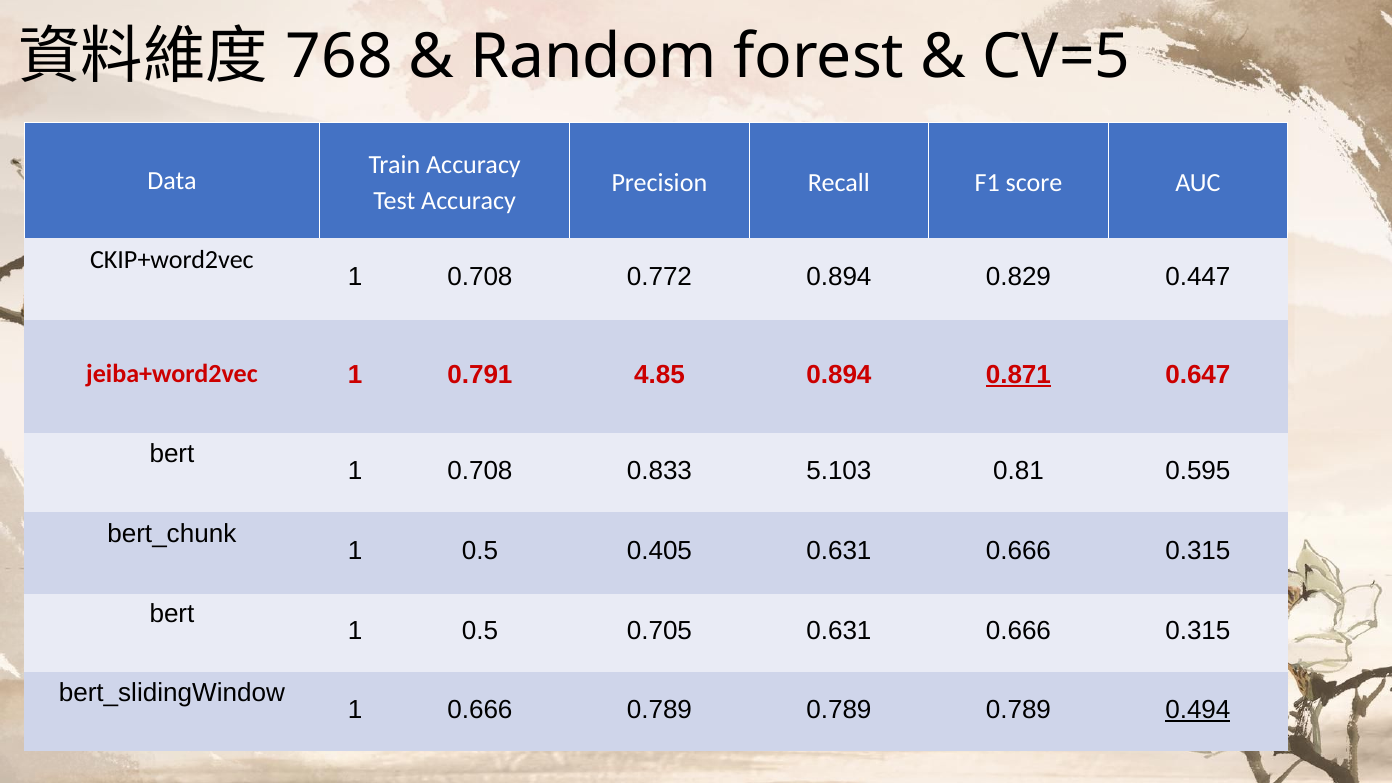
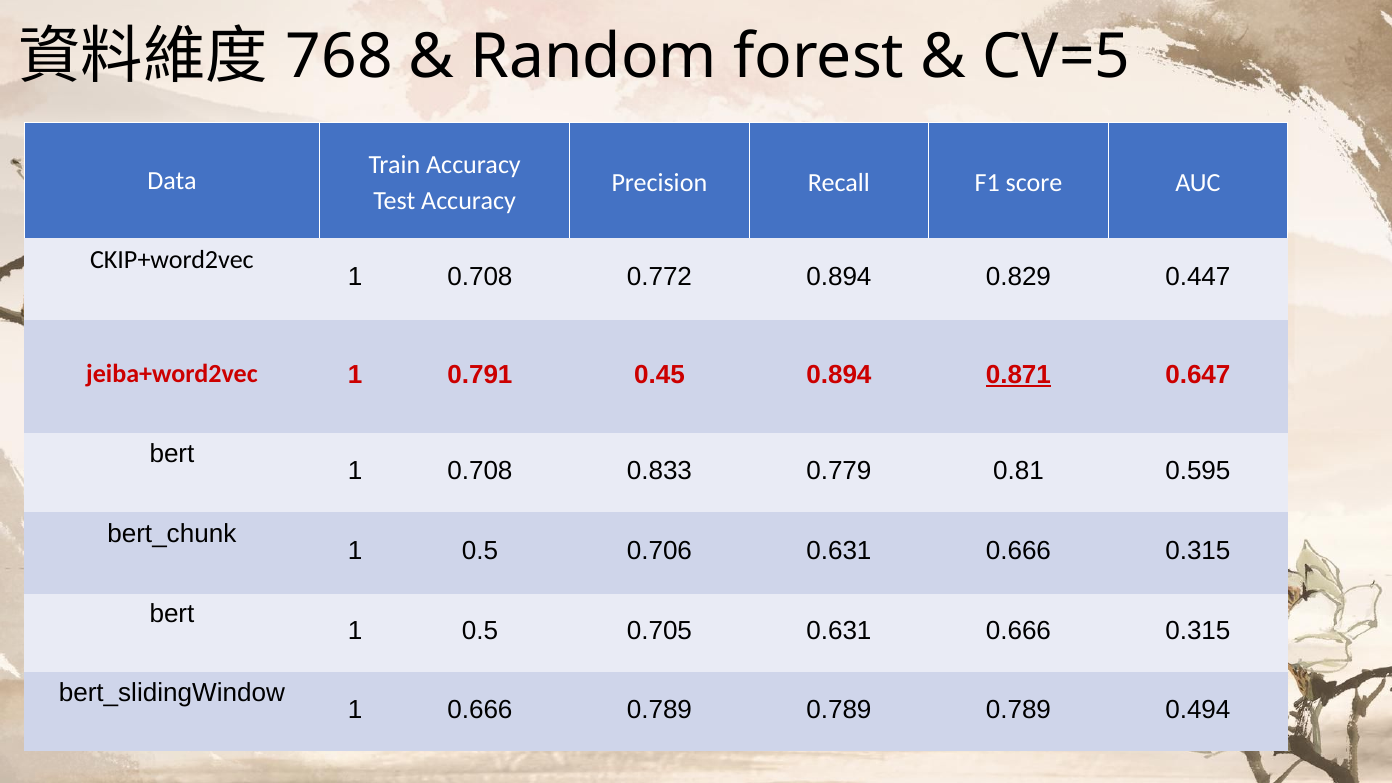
4.85: 4.85 -> 0.45 (660, 375)
5.103: 5.103 -> 0.779 (839, 471)
0.405: 0.405 -> 0.706 (659, 551)
0.494 underline: present -> none (1198, 710)
